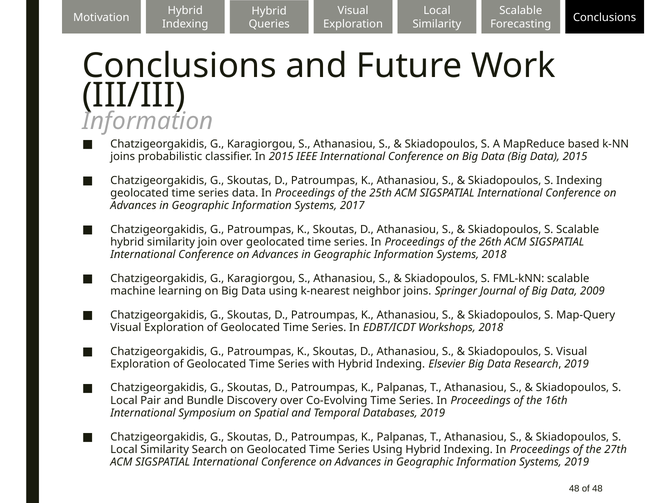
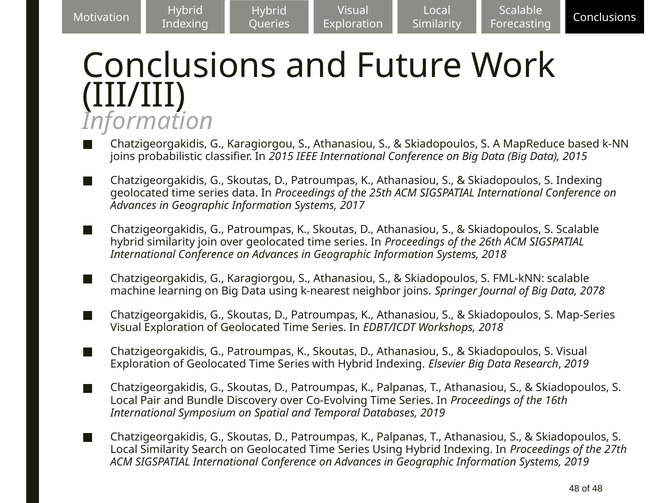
2009: 2009 -> 2078 (592, 291)
Map-Query: Map-Query -> Map-Series (586, 315)
